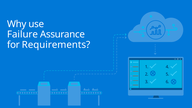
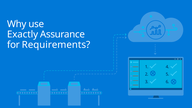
Failure: Failure -> Exactly (23, 34)
